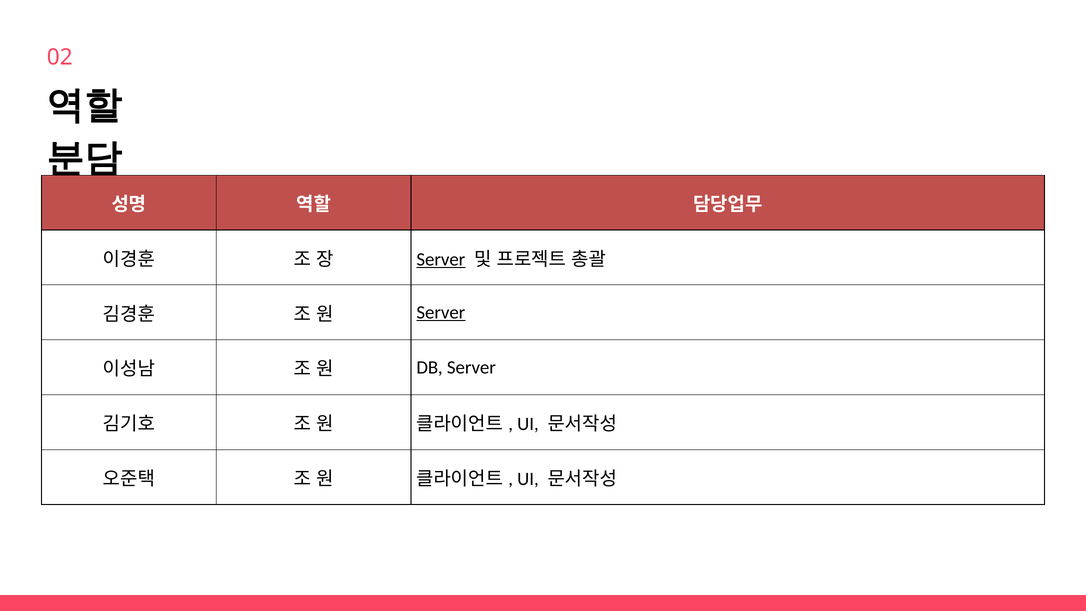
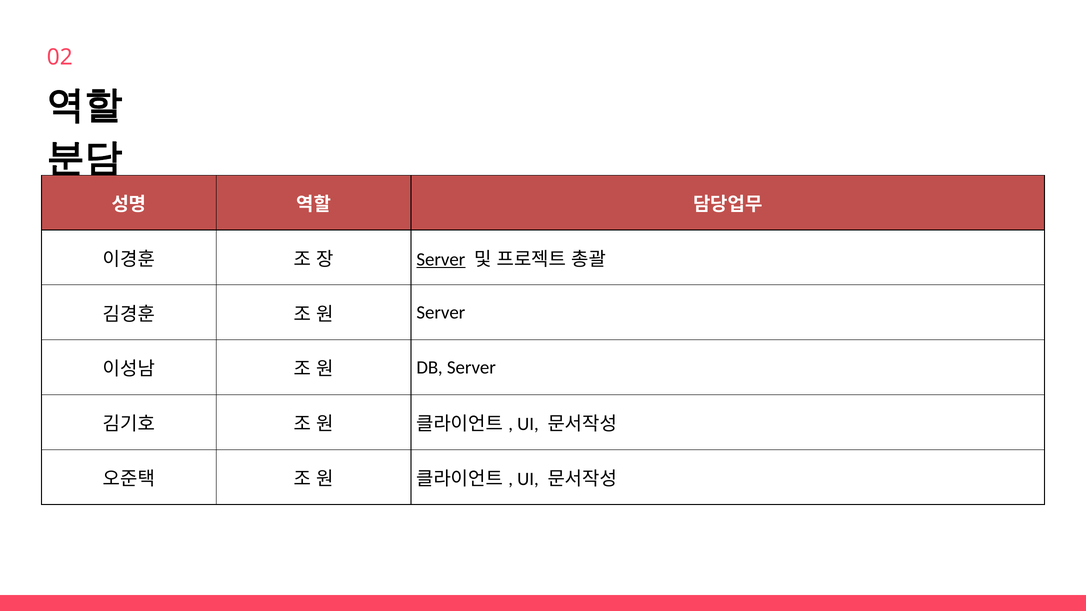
Server underline: present -> none (441, 312)
